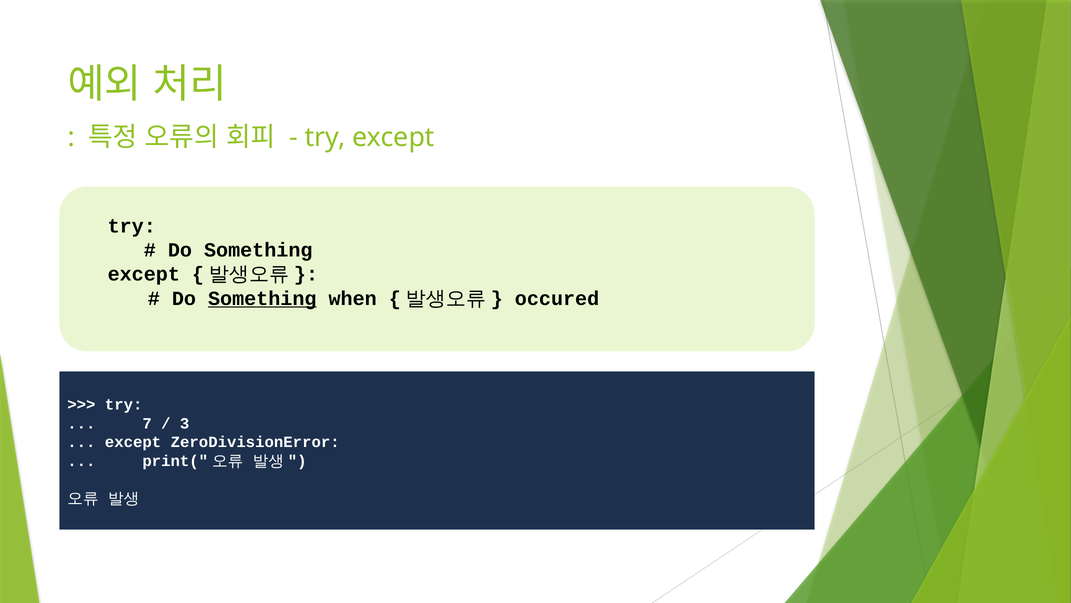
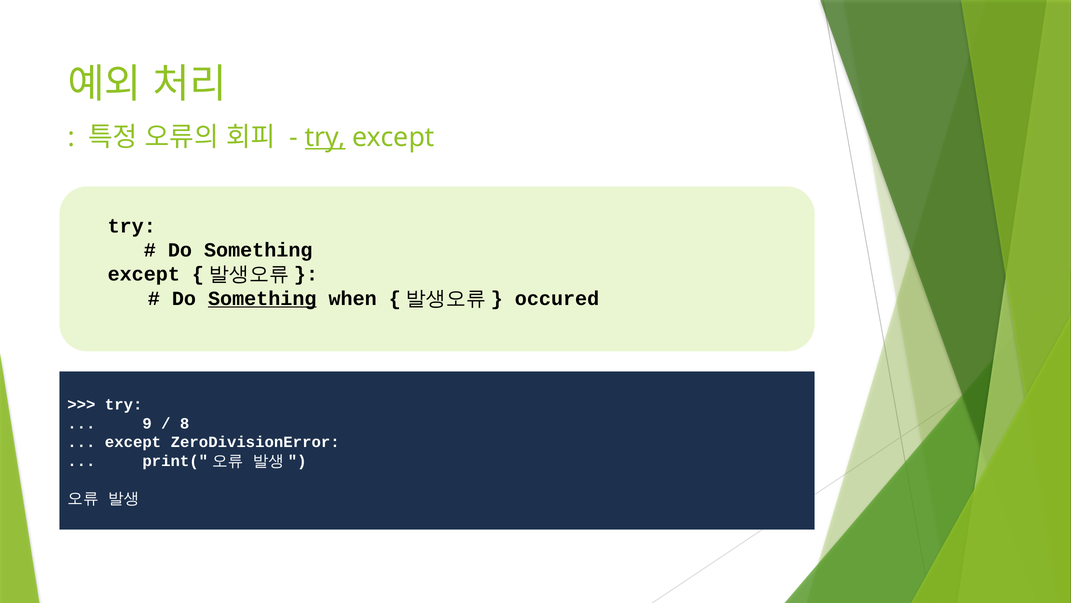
try underline: none -> present (325, 137)
7: 7 -> 9 (147, 423)
3: 3 -> 8 (185, 423)
